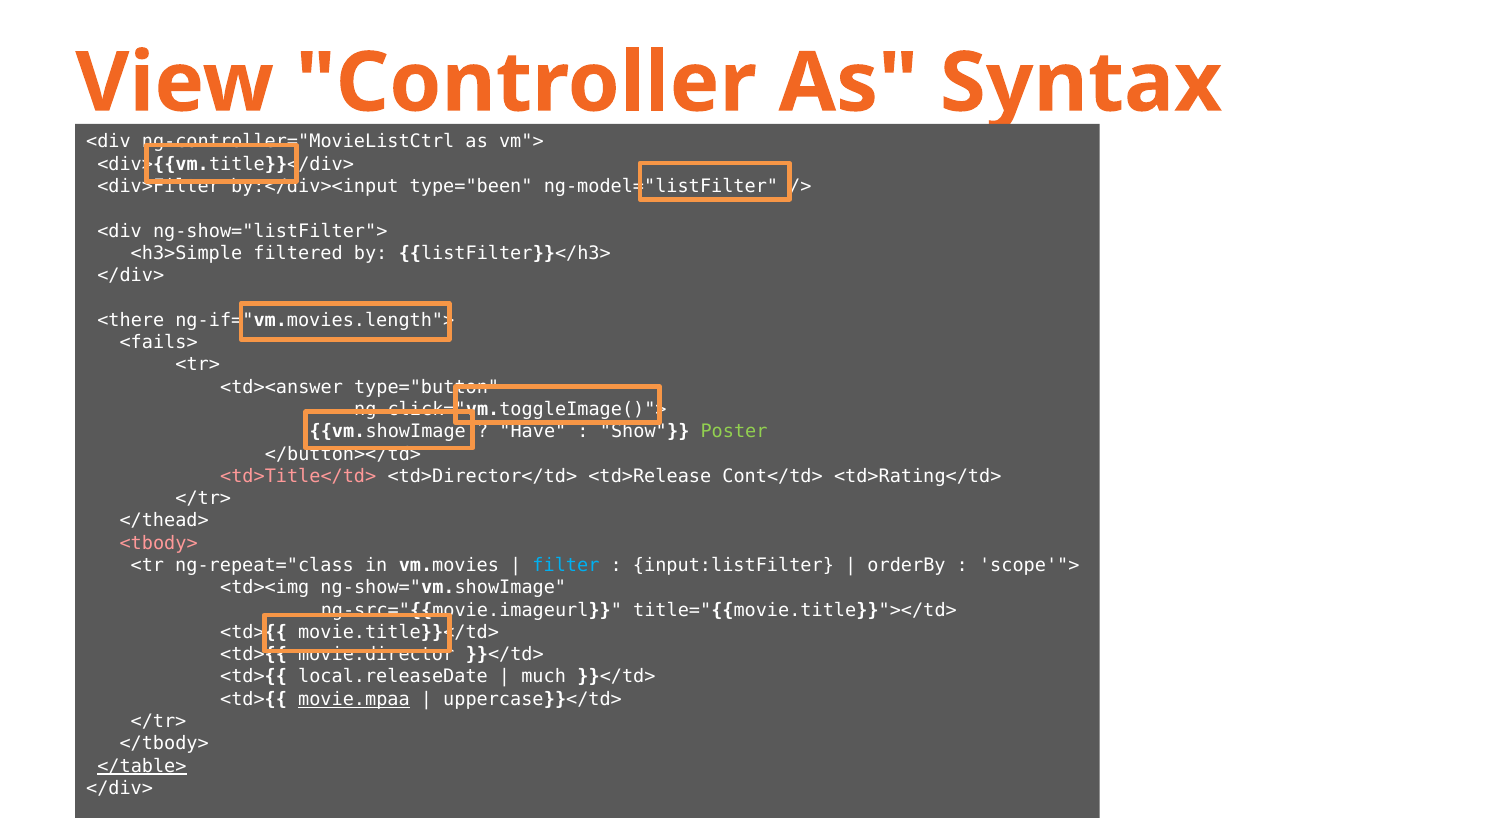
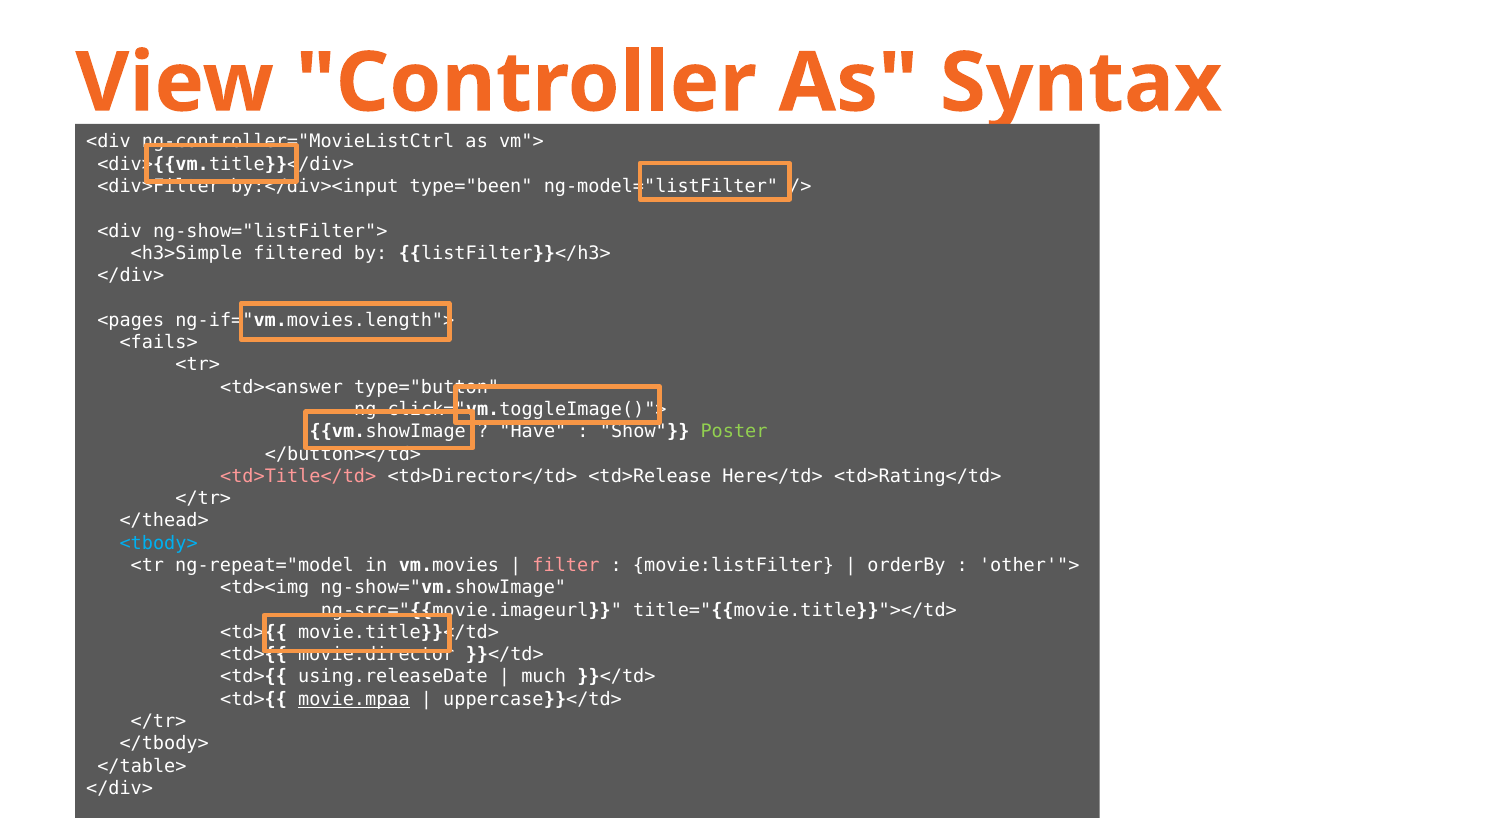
<there: <there -> <pages (131, 320)
Cont</td>: Cont</td> -> Here</td> (773, 476)
<tbody> colour: pink -> light blue (159, 543)
ng-repeat="class: ng-repeat="class -> ng-repeat="model (265, 565)
filter colour: light blue -> pink (566, 565)
input:listFilter: input:listFilter -> movie:listFilter (733, 565)
scope'">: scope'"> -> other'"> (1029, 565)
local.releaseDate: local.releaseDate -> using.releaseDate (393, 676)
</table> underline: present -> none (142, 765)
